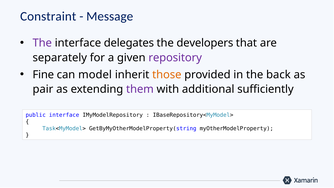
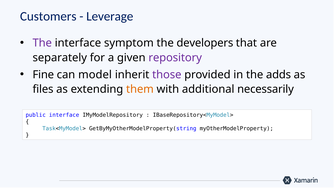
Constraint: Constraint -> Customers (48, 16)
Message: Message -> Leverage (110, 16)
delegates: delegates -> symptom (129, 43)
those colour: orange -> purple (167, 75)
back: back -> adds (279, 75)
pair: pair -> files (43, 89)
them colour: purple -> orange (140, 89)
sufficiently: sufficiently -> necessarily (266, 89)
